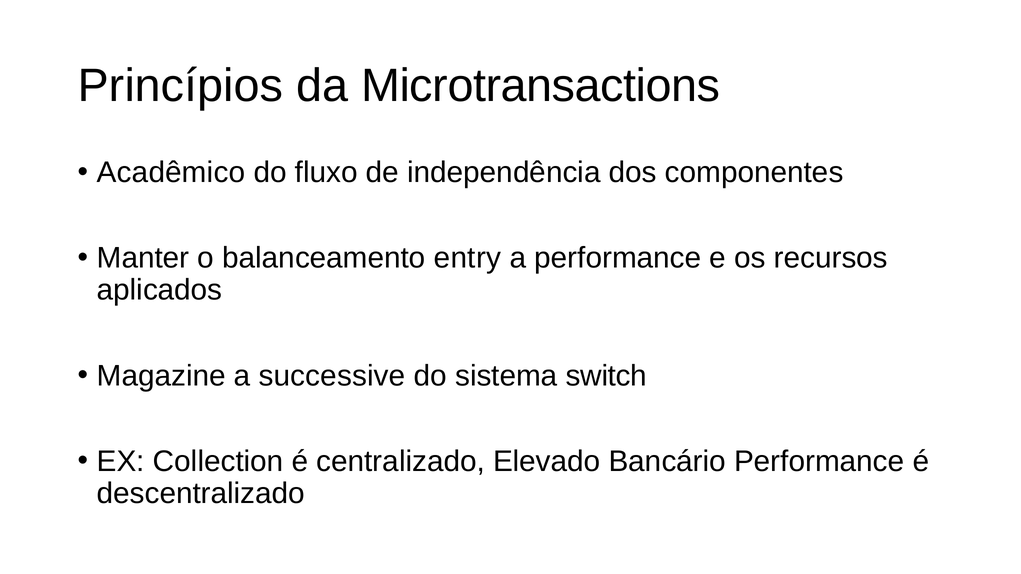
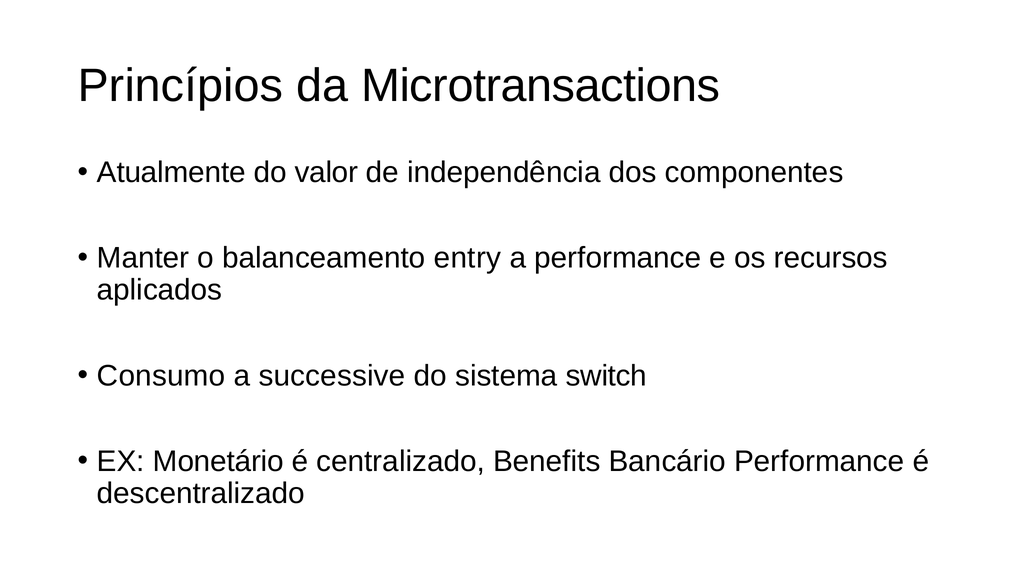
Acadêmico: Acadêmico -> Atualmente (171, 173)
fluxo: fluxo -> valor (326, 173)
Magazine: Magazine -> Consumo (161, 376)
Collection: Collection -> Monetário (218, 462)
Elevado: Elevado -> Benefits (547, 462)
